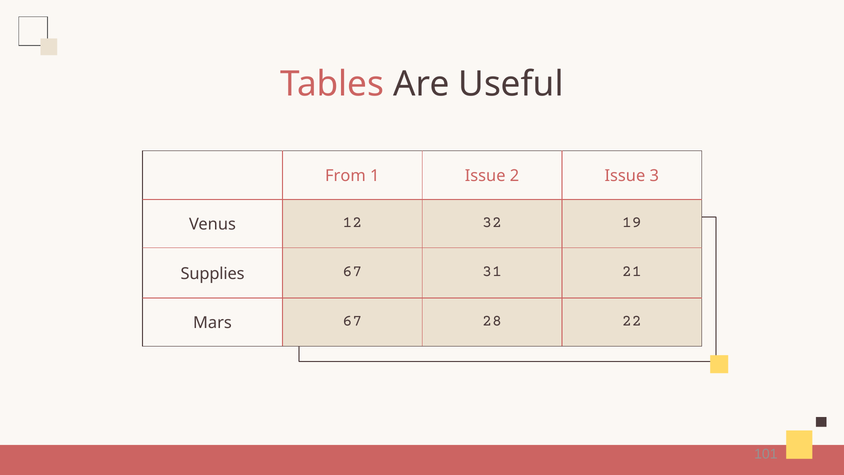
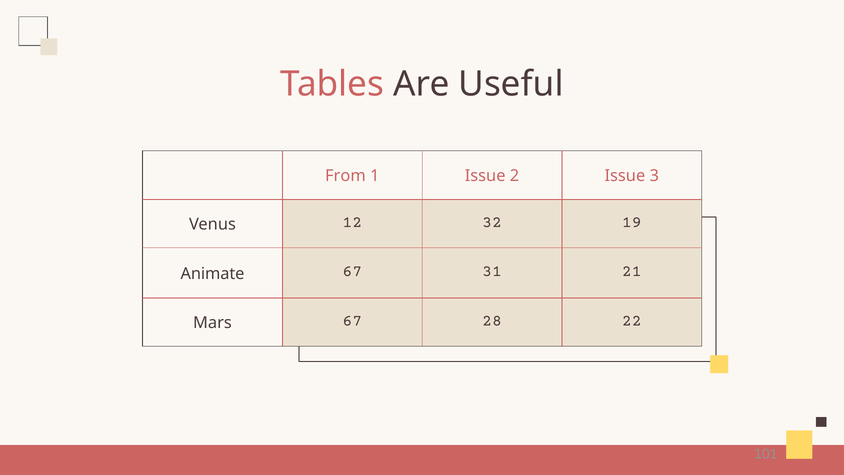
Supplies: Supplies -> Animate (213, 274)
